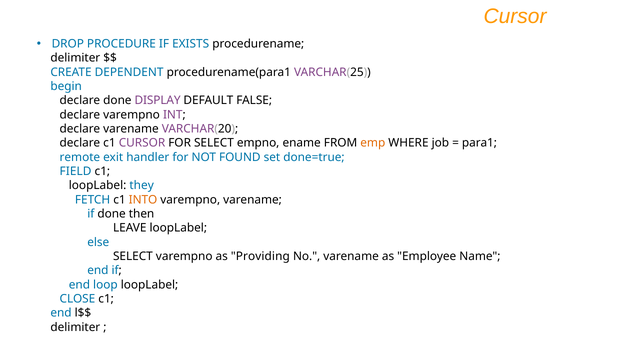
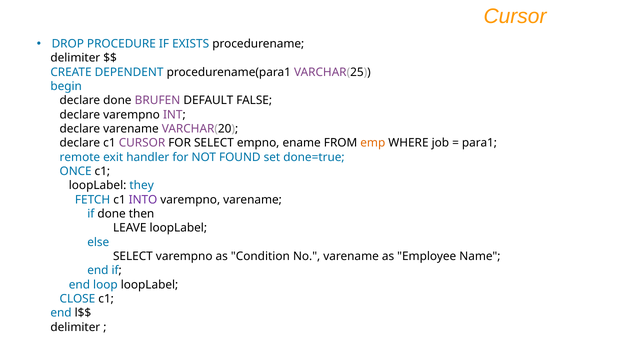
DISPLAY: DISPLAY -> BRUFEN (157, 101)
FIELD: FIELD -> ONCE (76, 172)
INTO colour: orange -> purple (143, 200)
Providing: Providing -> Condition (260, 257)
